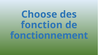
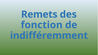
Choose: Choose -> Remets (39, 14)
fonctionnement: fonctionnement -> indifféremment (49, 36)
